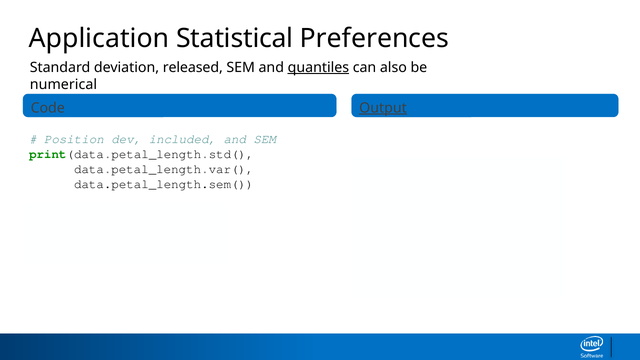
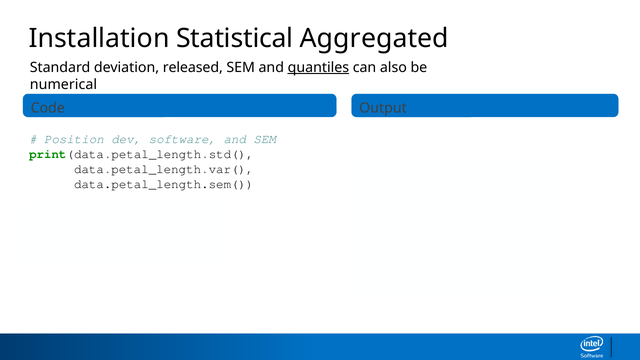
Application: Application -> Installation (99, 39)
Preferences: Preferences -> Aggregated (374, 39)
Output underline: present -> none (383, 108)
included: included -> software (182, 139)
